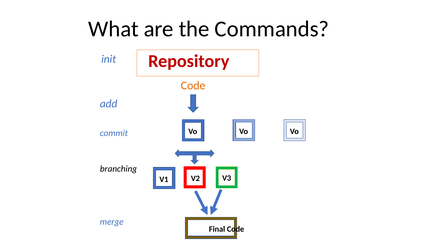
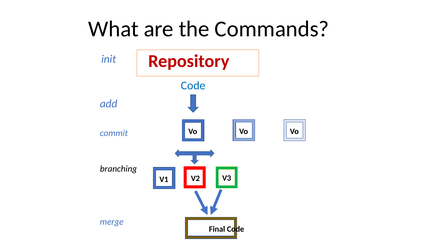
Code colour: orange -> blue (193, 86)
